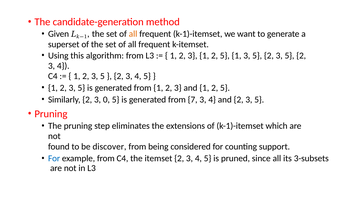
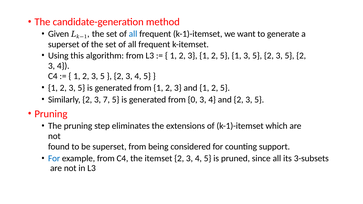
all colour: orange -> blue (133, 34)
0: 0 -> 7 (106, 100)
7: 7 -> 0 (193, 100)
be discover: discover -> superset (110, 147)
